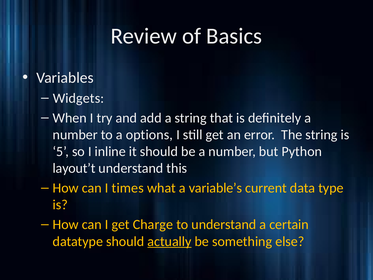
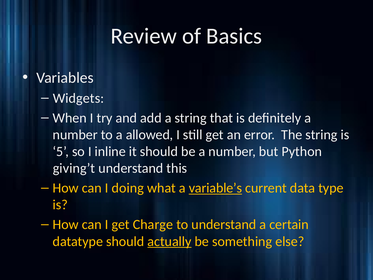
options: options -> allowed (149, 135)
layout’t: layout’t -> giving’t (74, 168)
times: times -> doing (128, 188)
variable’s underline: none -> present (215, 188)
